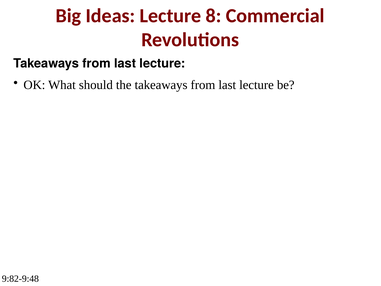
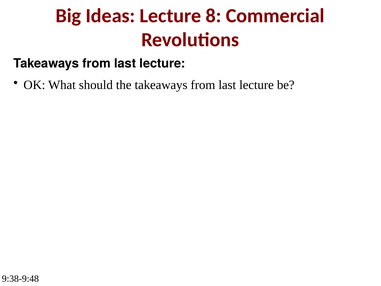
9:82-9:48: 9:82-9:48 -> 9:38-9:48 (20, 279)
